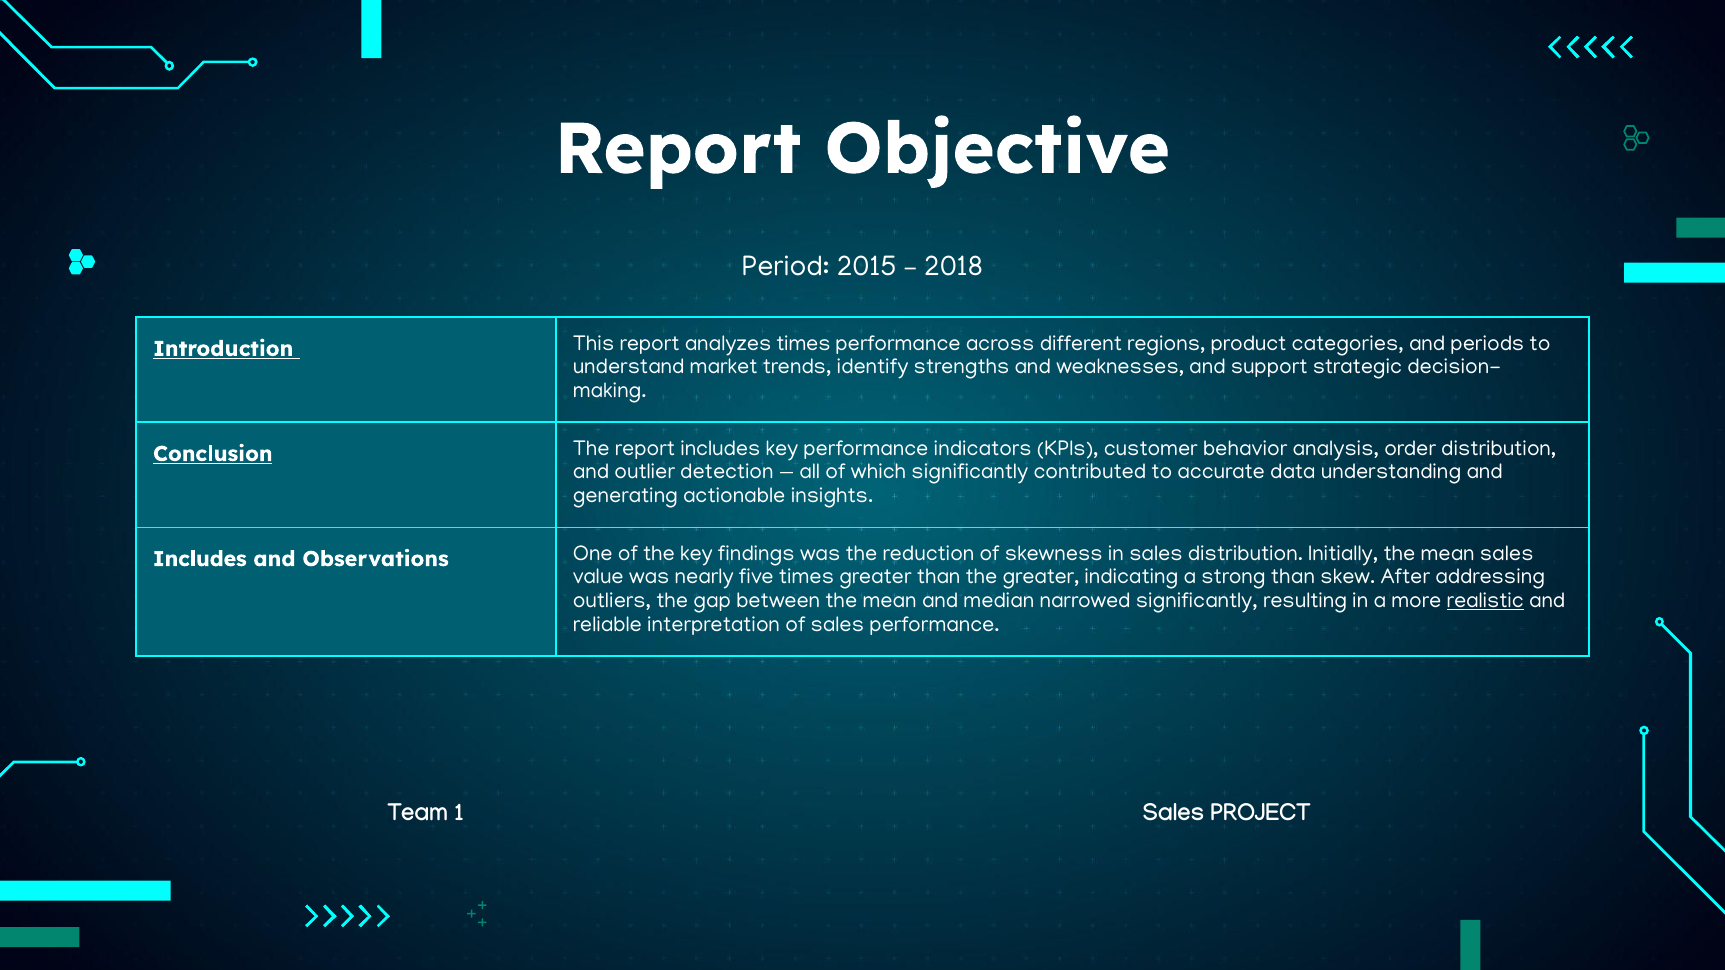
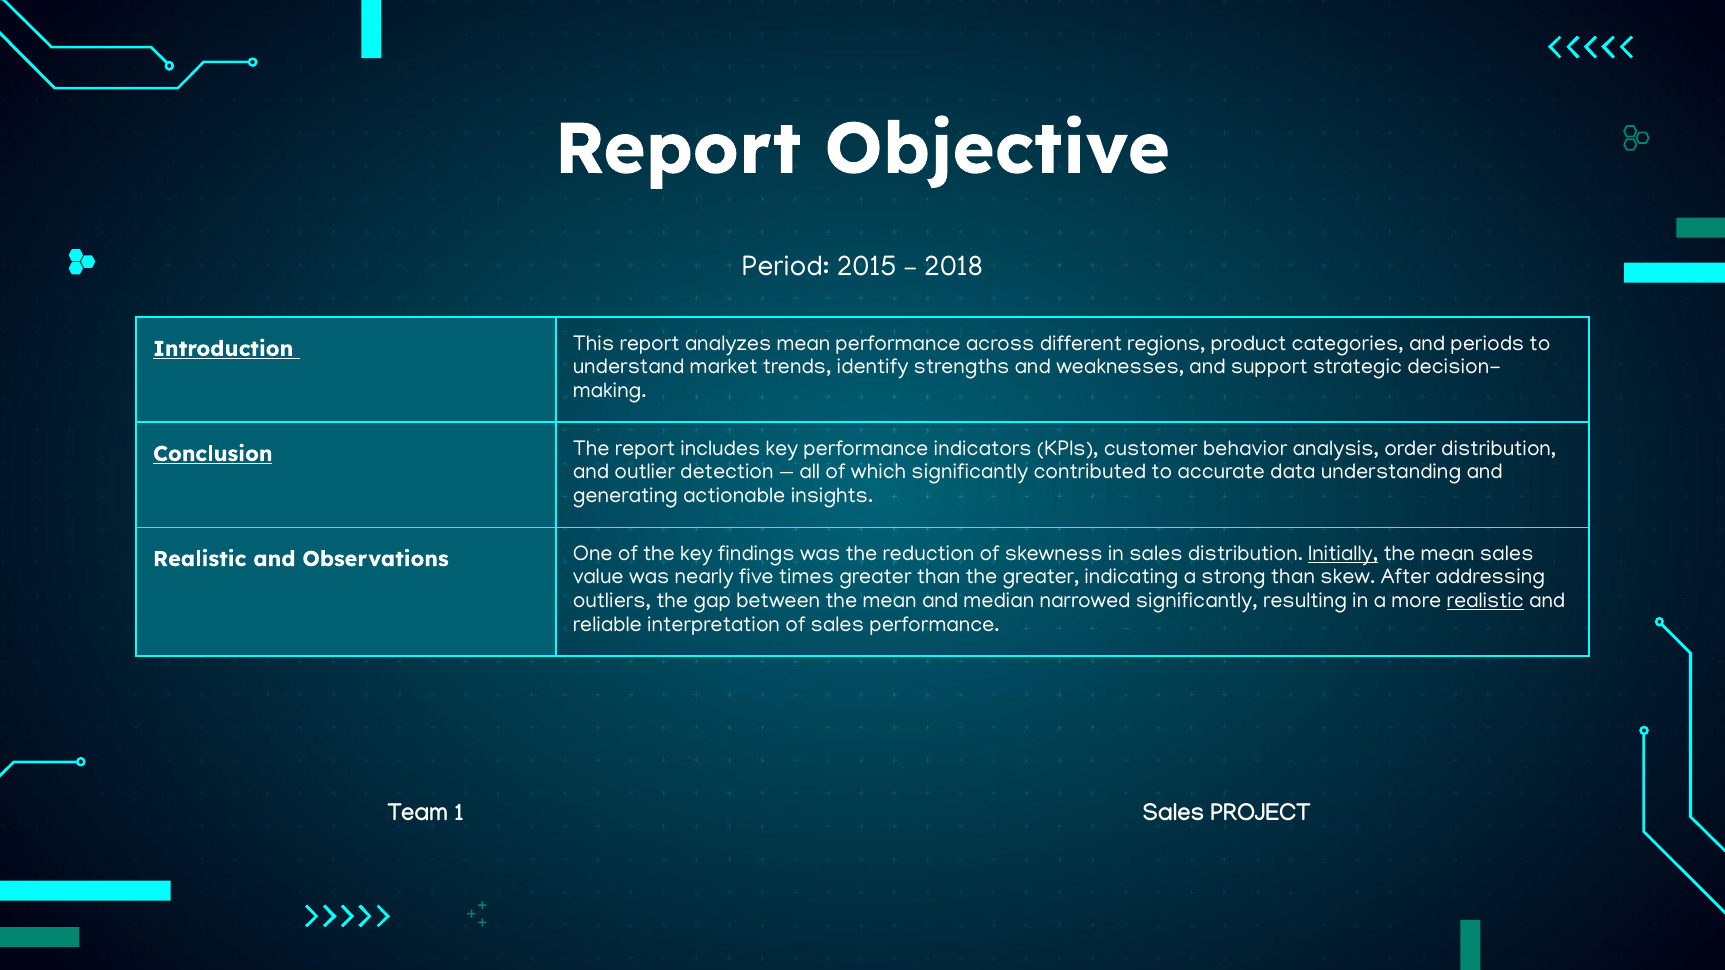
analyzes times: times -> mean (803, 343)
Includes: Includes -> Realistic (200, 559)
Initially underline: none -> present (1343, 553)
